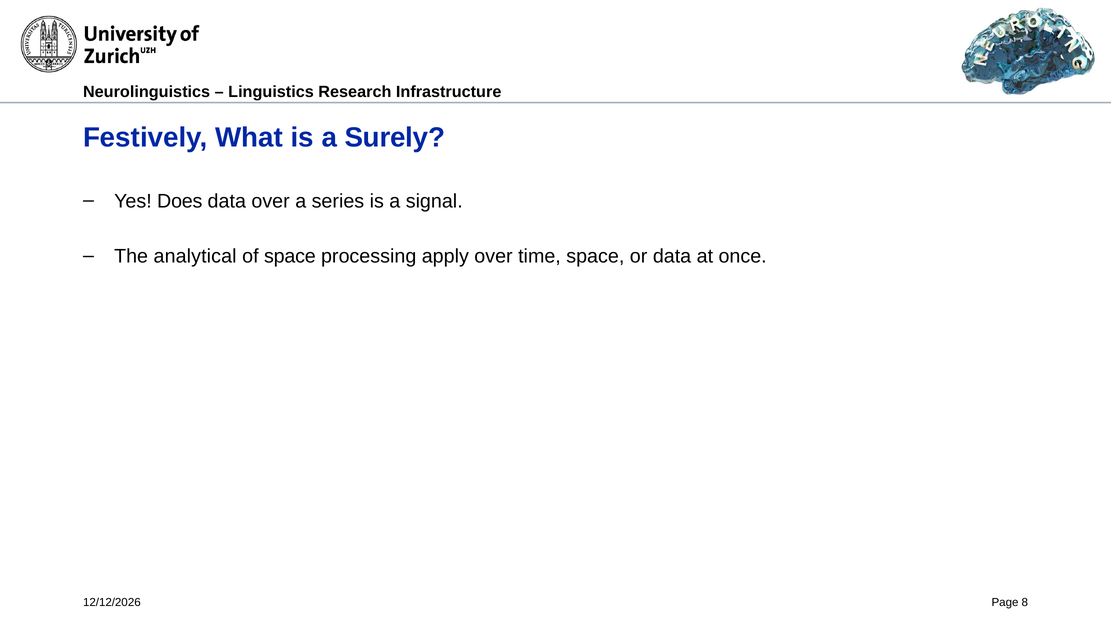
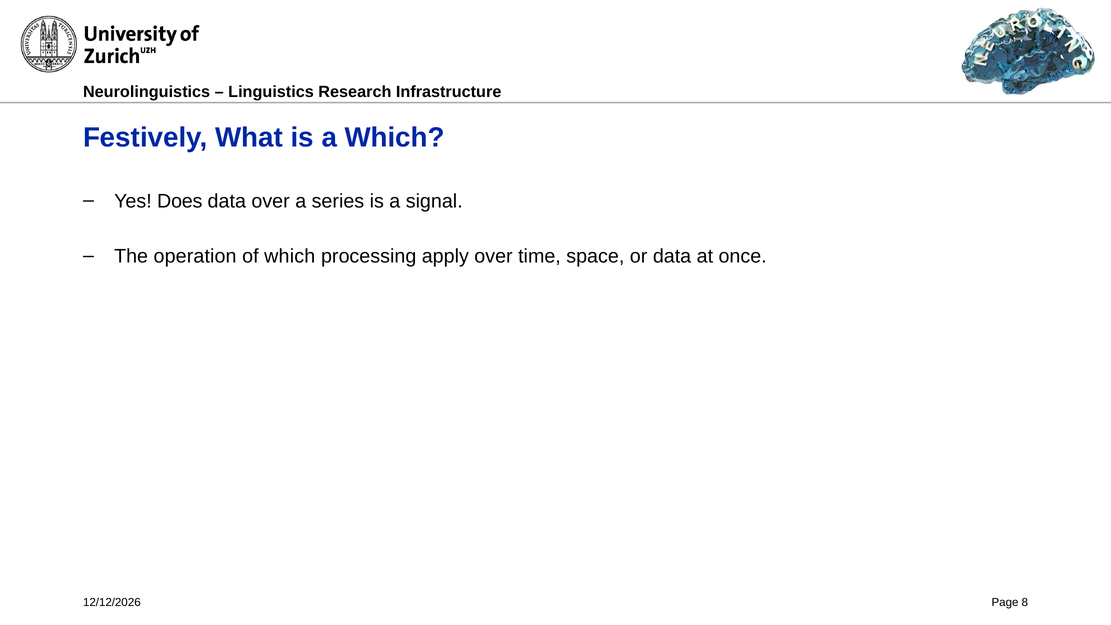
a Surely: Surely -> Which (395, 137)
analytical: analytical -> operation (195, 256)
of space: space -> which (290, 256)
